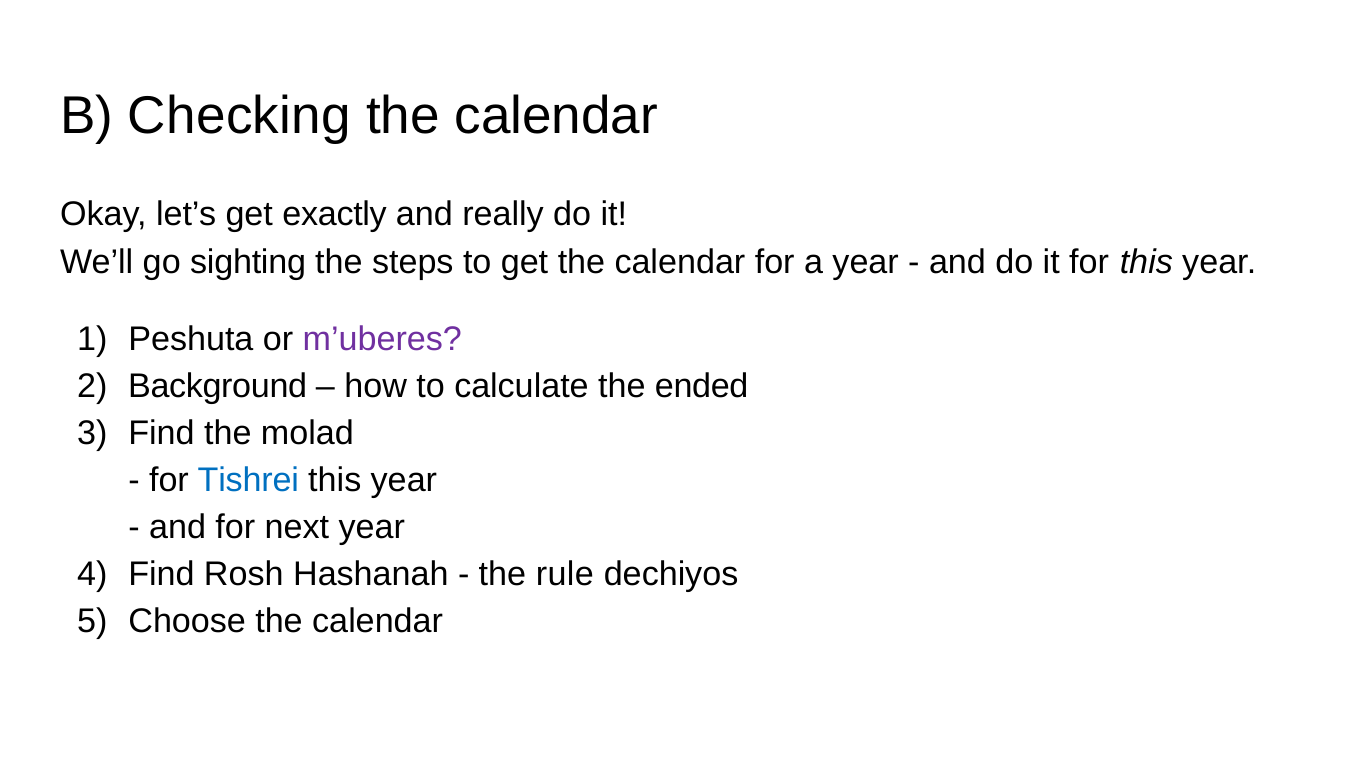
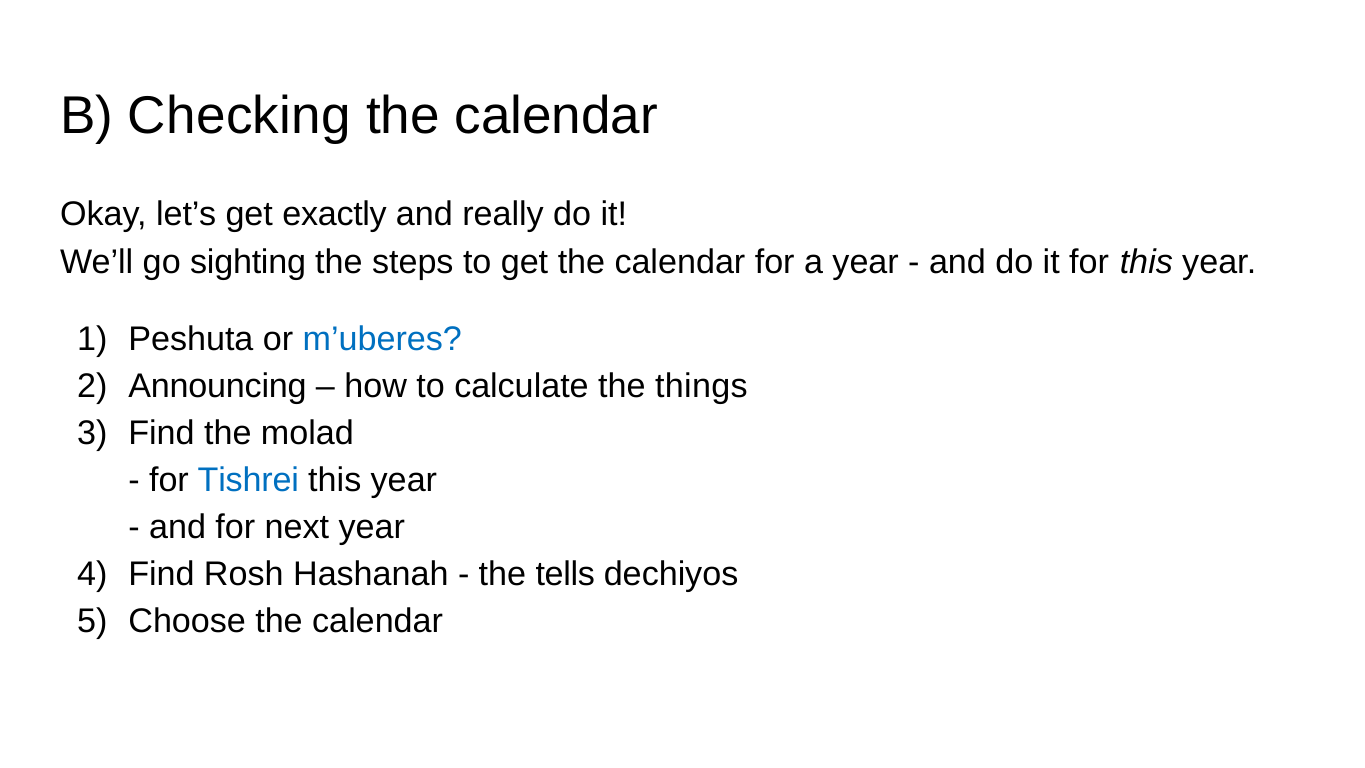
m’uberes colour: purple -> blue (382, 339)
Background: Background -> Announcing (218, 386)
ended: ended -> things (701, 386)
rule: rule -> tells (565, 575)
